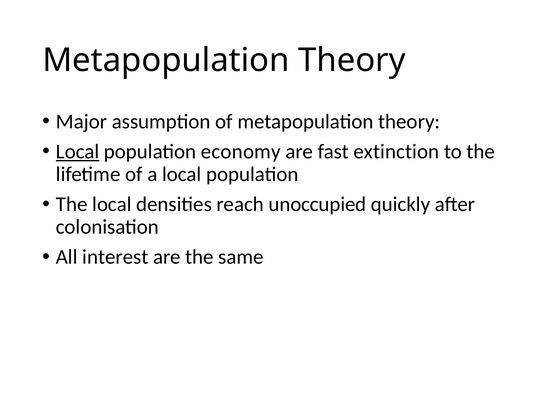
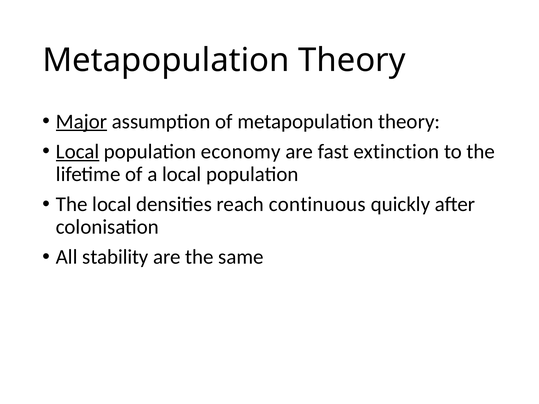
Major underline: none -> present (82, 122)
unoccupied: unoccupied -> continuous (317, 204)
interest: interest -> stability (115, 257)
